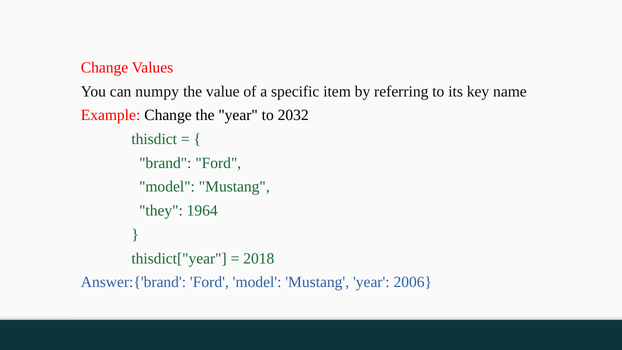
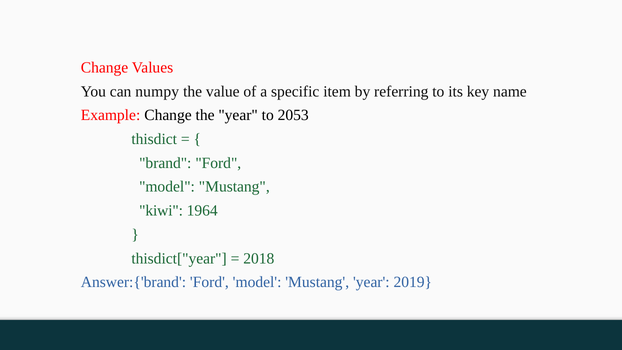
2032: 2032 -> 2053 (293, 115)
they: they -> kiwi (161, 211)
2006: 2006 -> 2019 (413, 282)
